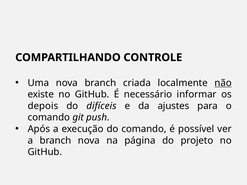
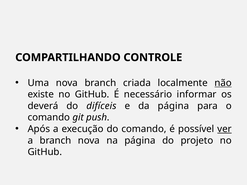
depois: depois -> deverá (43, 106)
da ajustes: ajustes -> página (173, 106)
ver underline: none -> present (224, 129)
